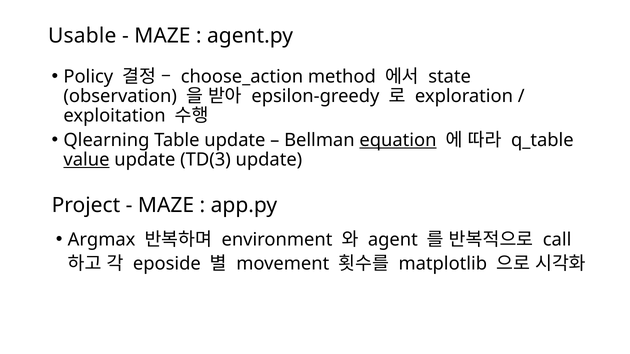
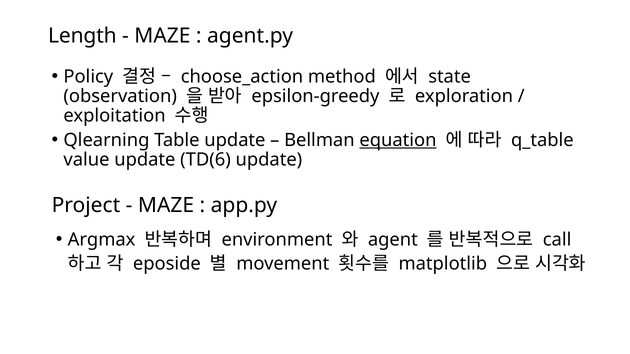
Usable: Usable -> Length (82, 36)
value underline: present -> none (87, 160)
TD(3: TD(3 -> TD(6 (206, 160)
